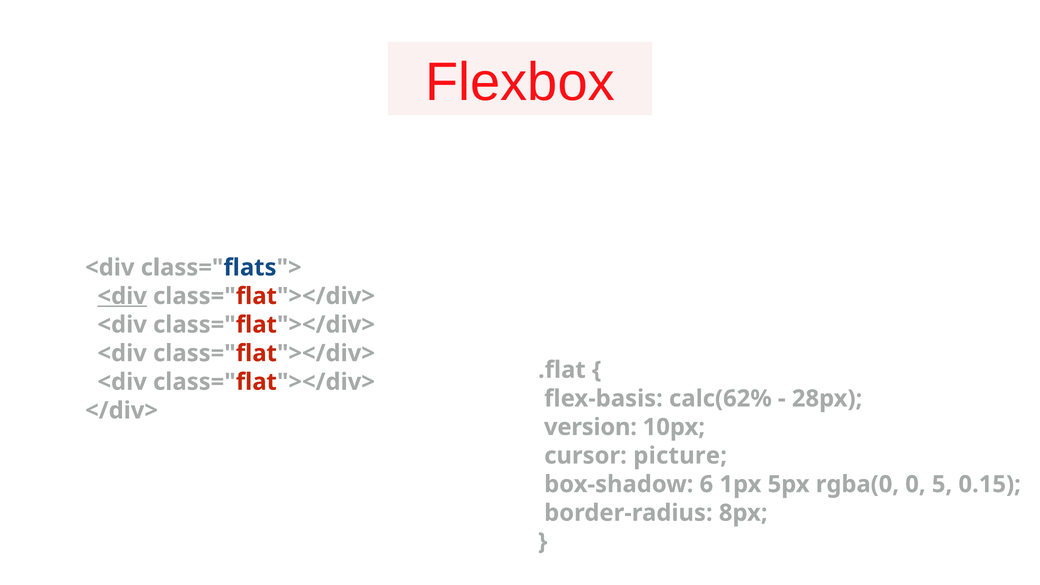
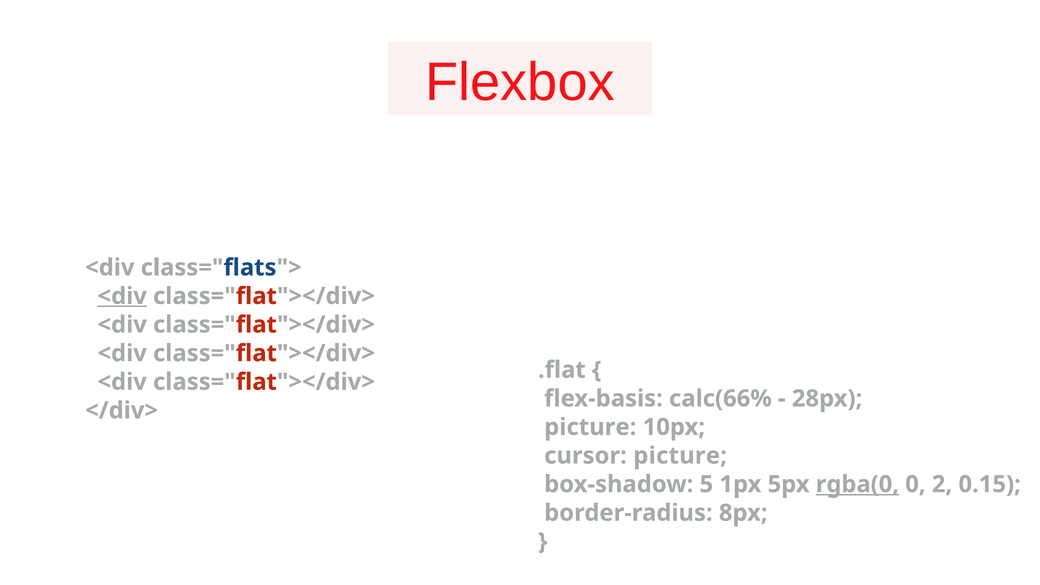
calc(62%: calc(62% -> calc(66% (720, 399)
version: version -> picture (590, 427)
6: 6 -> 5 (706, 484)
rgba(0 underline: none -> present (857, 484)
5: 5 -> 2 (942, 484)
